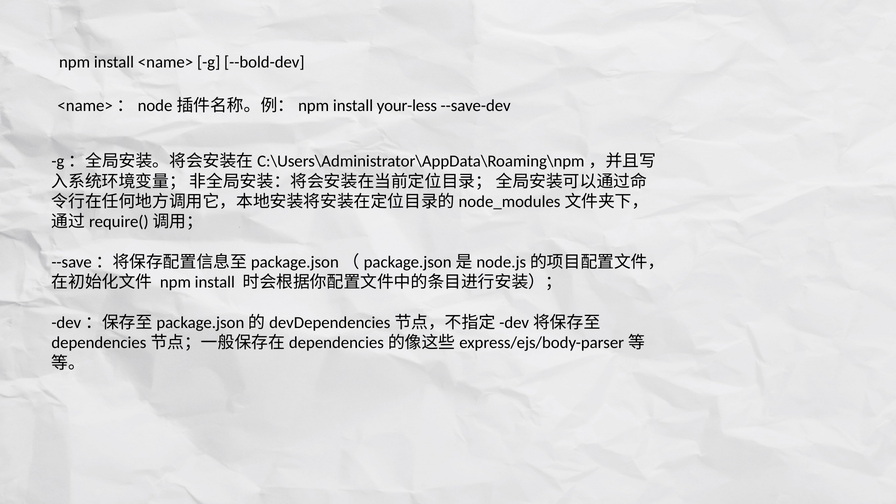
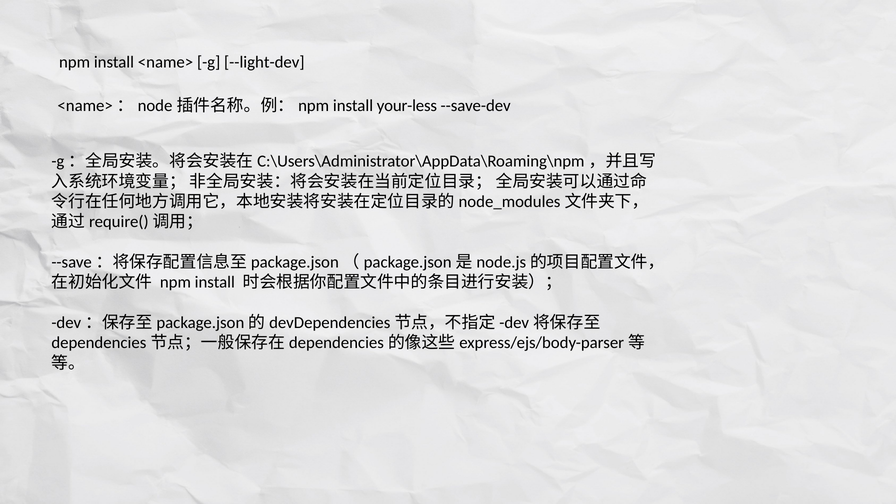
--bold-dev: --bold-dev -> --light-dev (264, 62)
